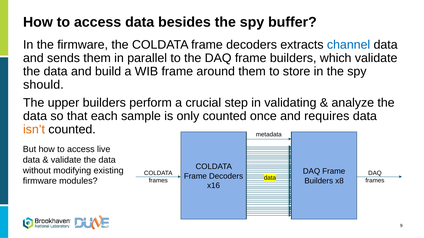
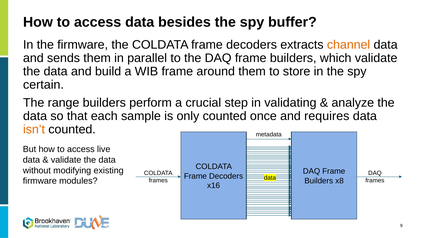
channel colour: blue -> orange (349, 45)
should: should -> certain (43, 85)
upper: upper -> range (64, 103)
